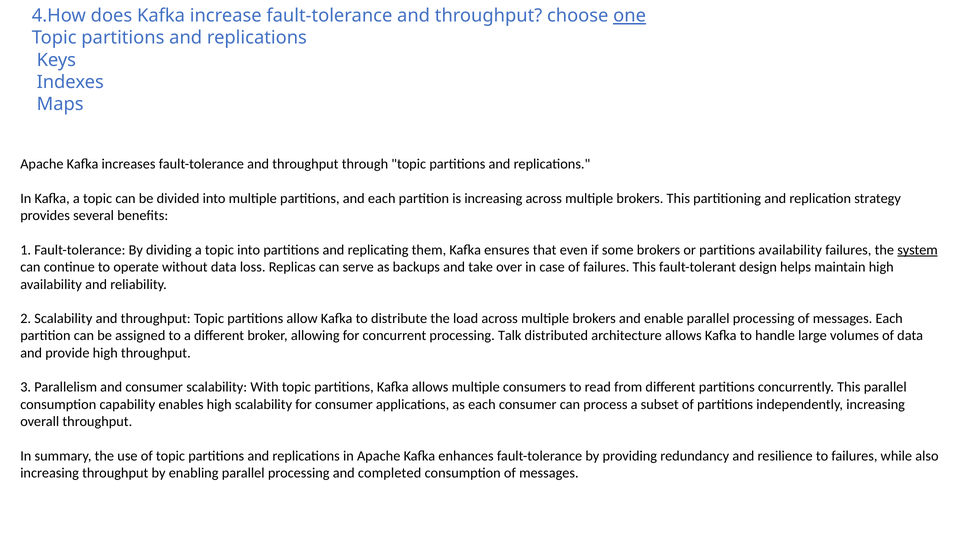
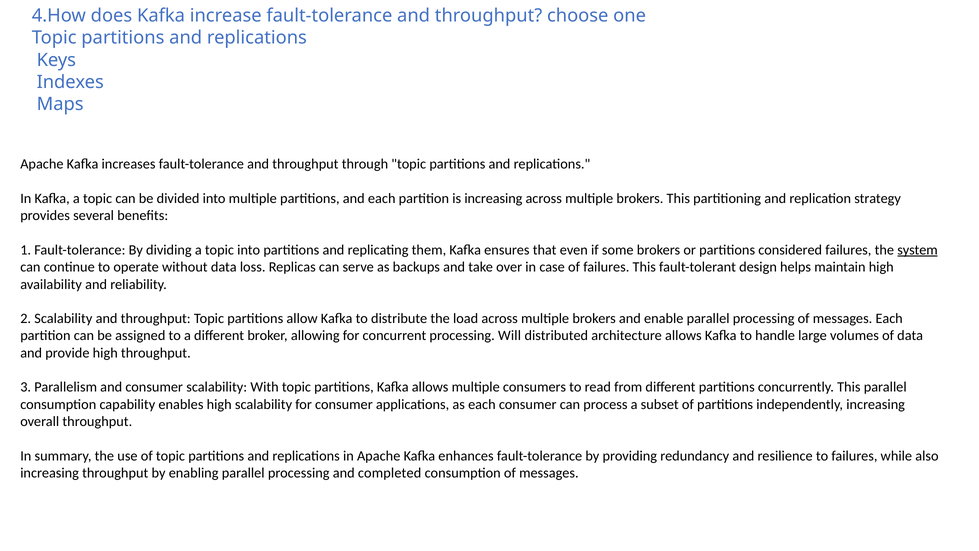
one underline: present -> none (630, 16)
partitions availability: availability -> considered (790, 250)
Talk: Talk -> Will (510, 336)
